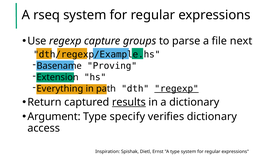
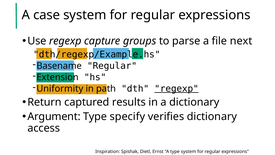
rseq: rseq -> case (47, 15)
Basename Proving: Proving -> Regular (112, 66)
Everything: Everything -> Uniformity (60, 88)
results underline: present -> none (129, 102)
